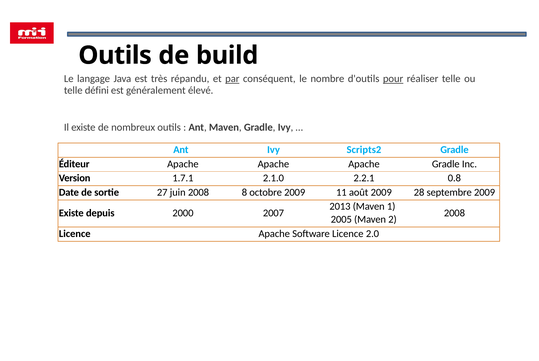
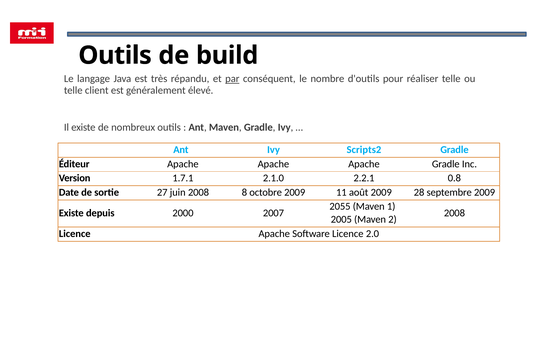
pour underline: present -> none (393, 79)
défini: défini -> client (97, 90)
2013: 2013 -> 2055 (340, 207)
